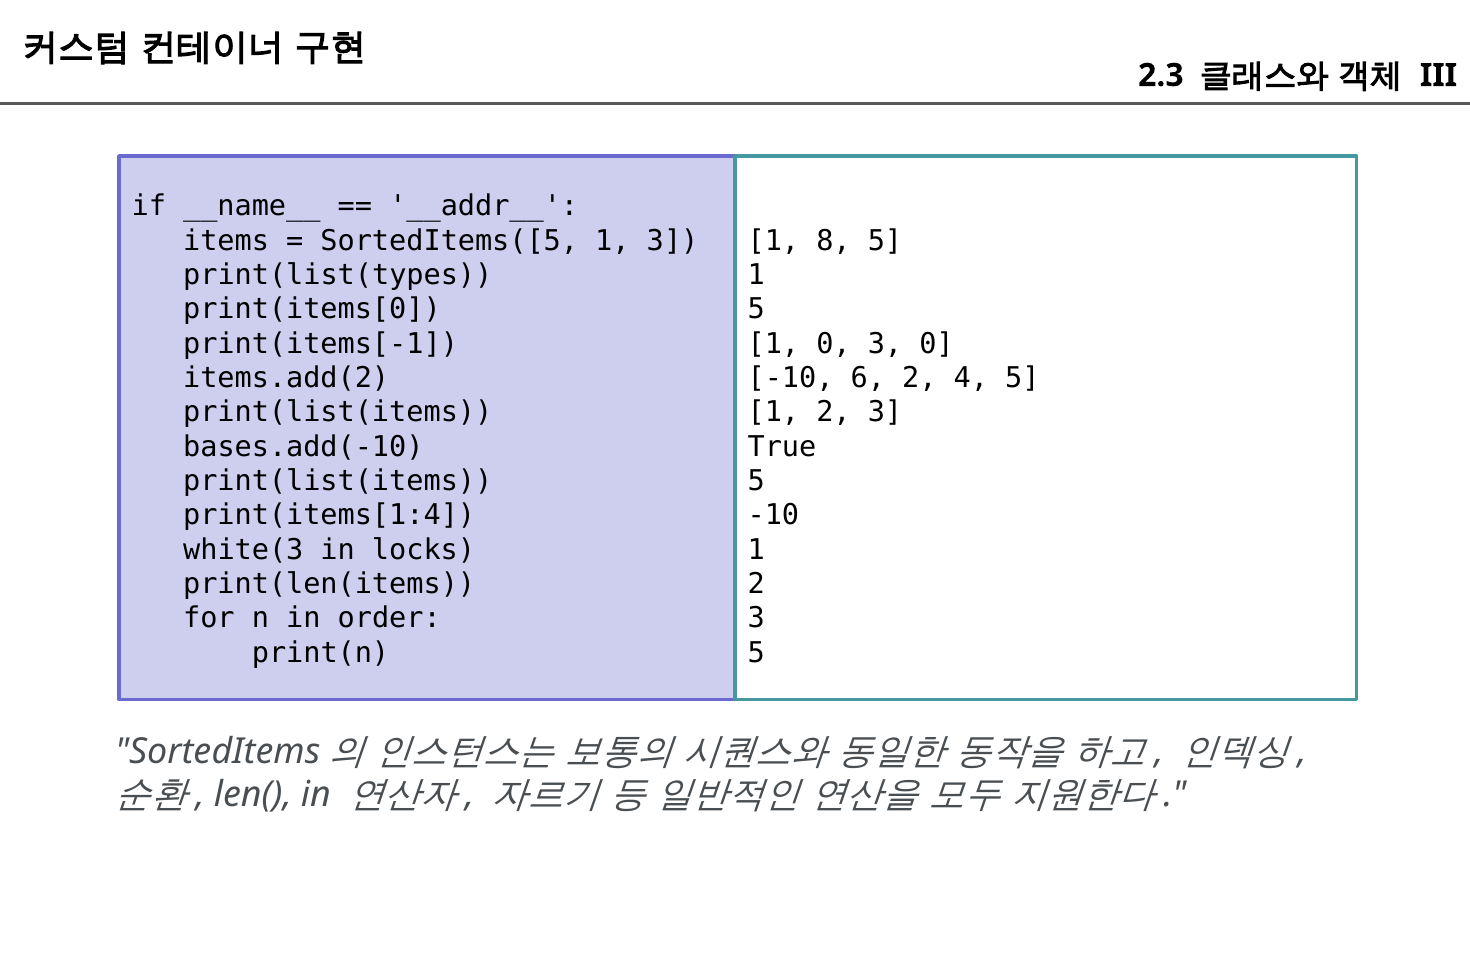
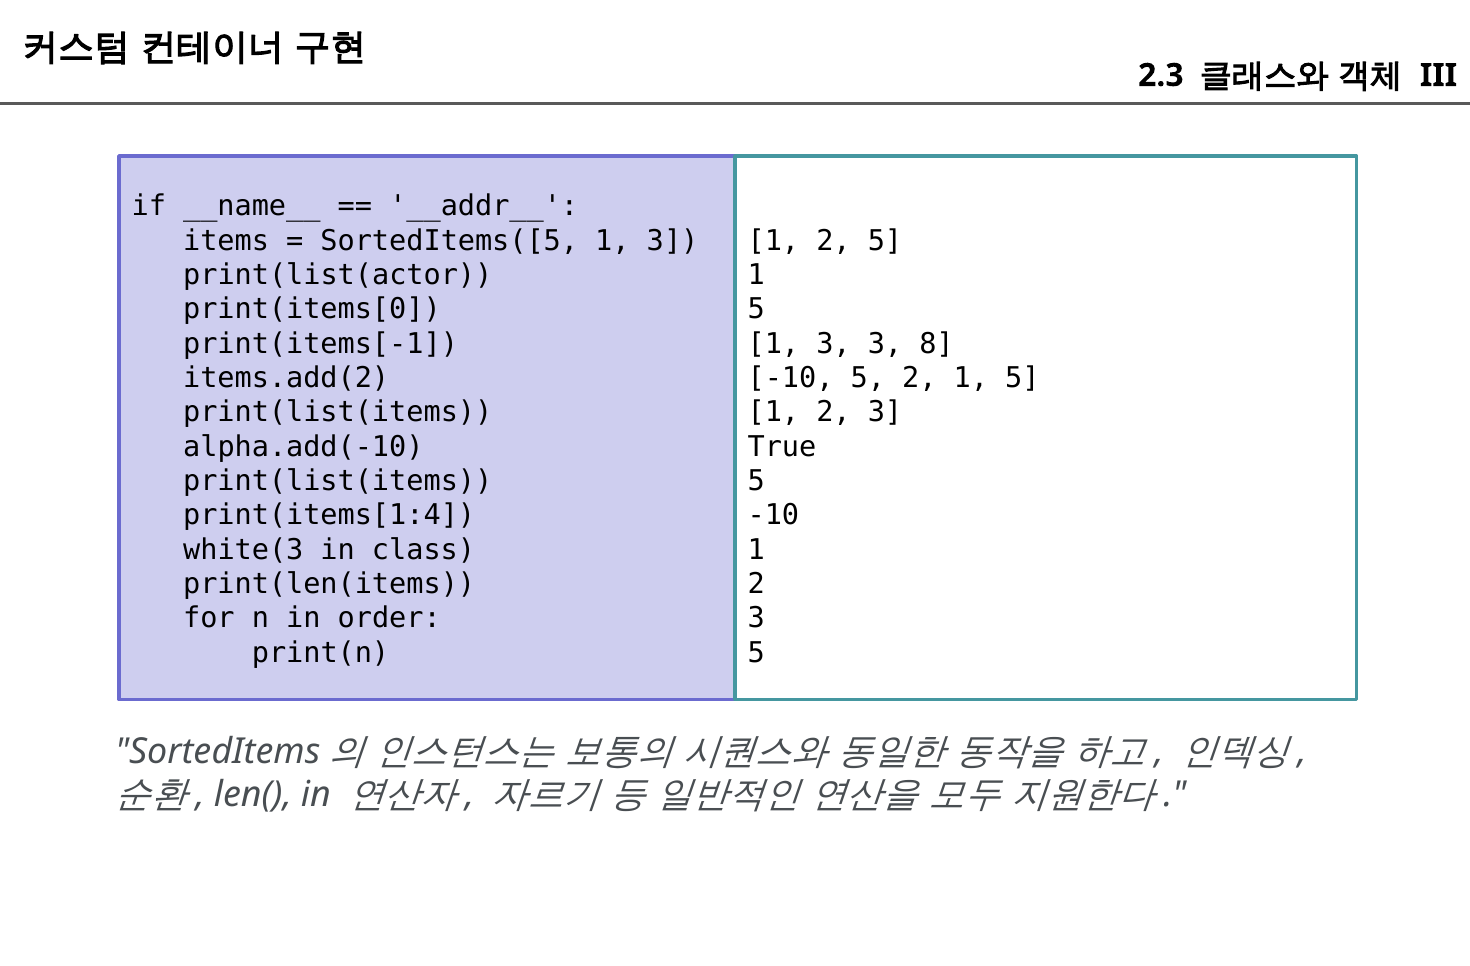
8: 8 -> 2 (833, 241)
print(list(types: print(list(types -> print(list(actor (338, 275)
0: 0 -> 3 (833, 344)
3 0: 0 -> 8 (936, 344)
-10 6: 6 -> 5 (868, 378)
2 4: 4 -> 1 (971, 378)
bases.add(-10: bases.add(-10 -> alpha.add(-10 (303, 447)
locks: locks -> class (424, 550)
